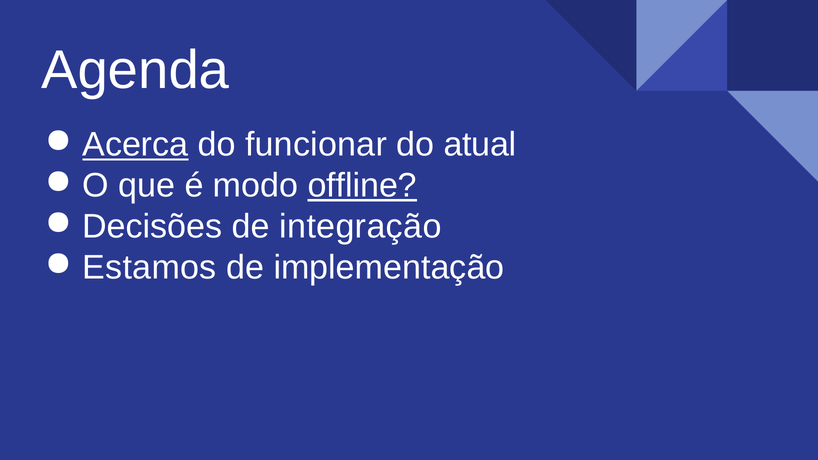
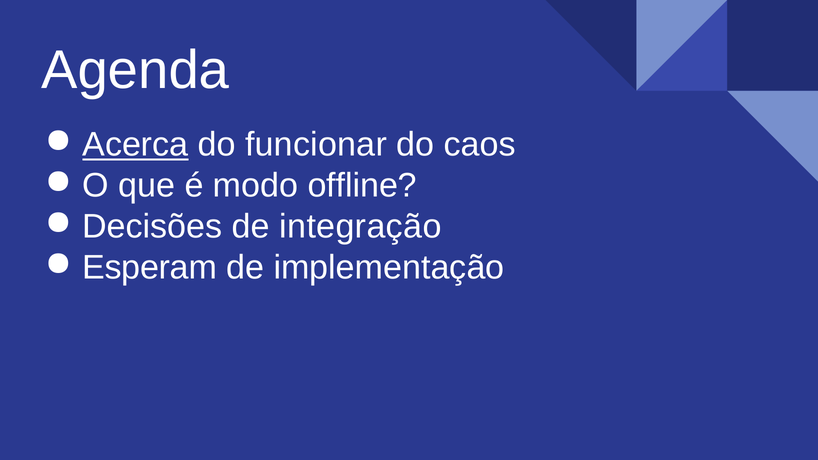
atual: atual -> caos (480, 145)
offline underline: present -> none (362, 186)
Estamos: Estamos -> Esperam (150, 267)
